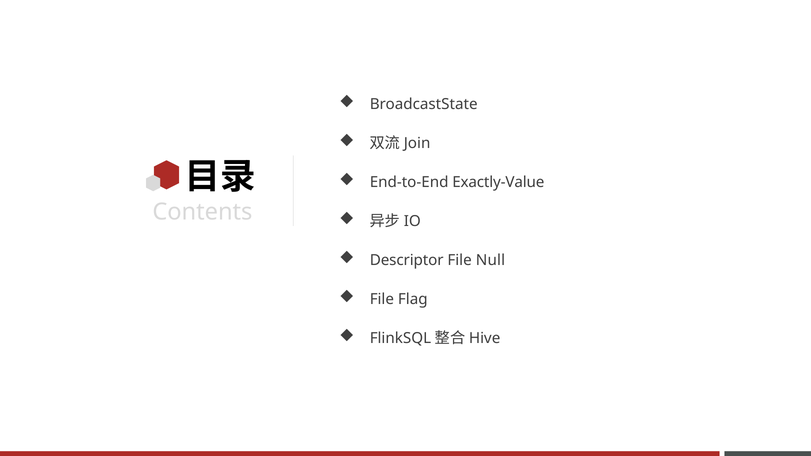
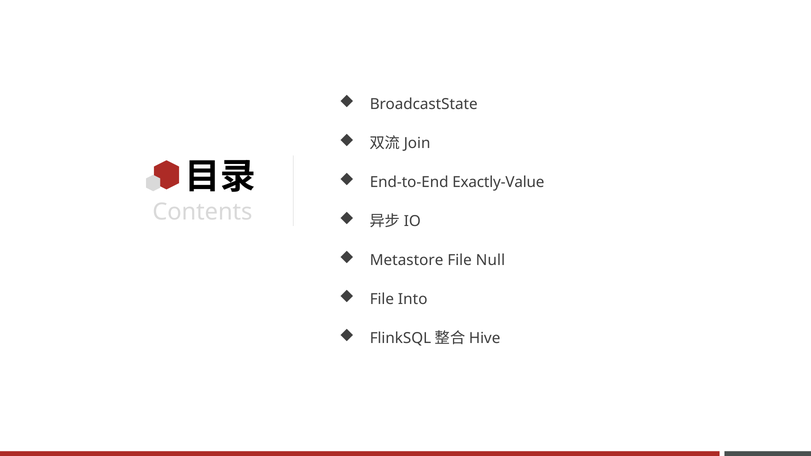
Descriptor: Descriptor -> Metastore (407, 260)
Flag: Flag -> Into (413, 299)
